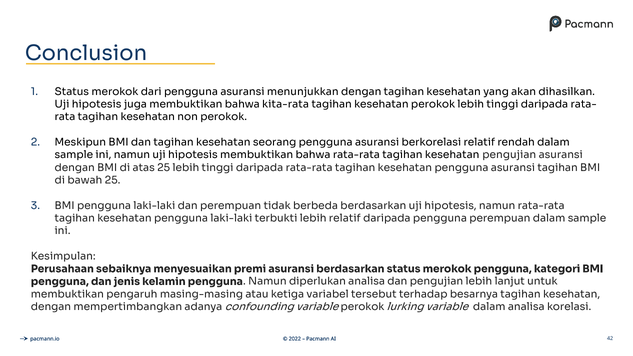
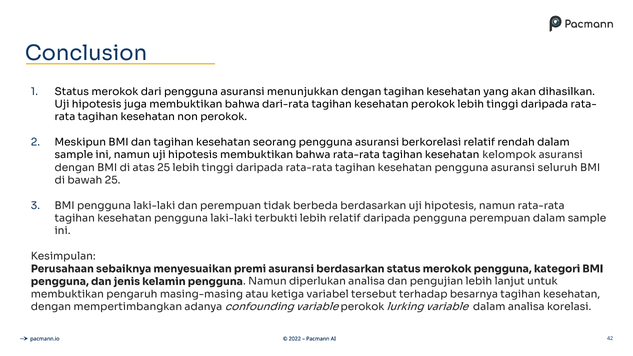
kita-rata: kita-rata -> dari-rata (286, 104)
kesehatan pengujian: pengujian -> kelompok (509, 155)
asuransi tagihan: tagihan -> seluruh (558, 168)
